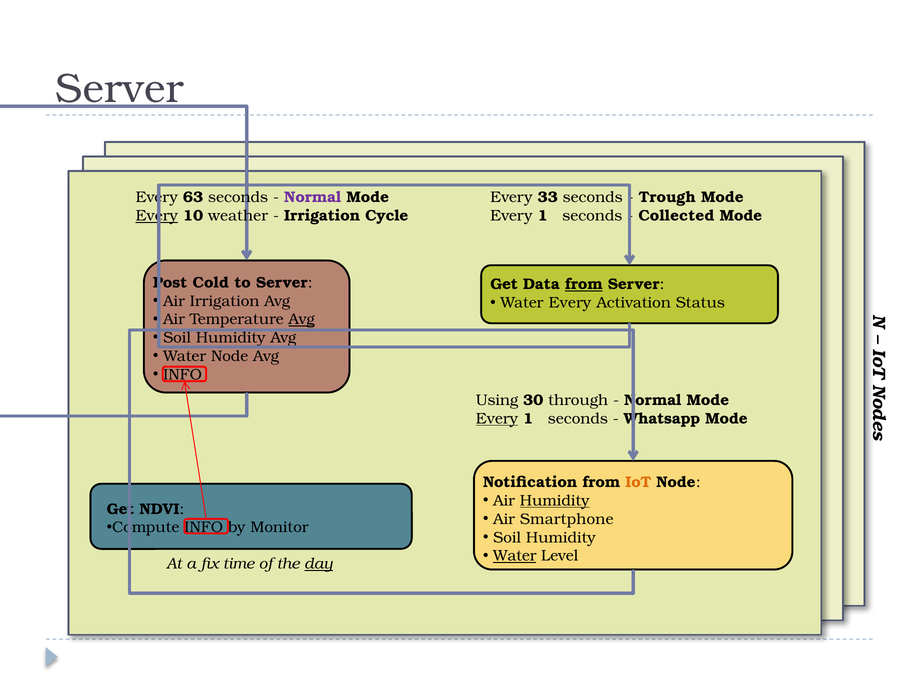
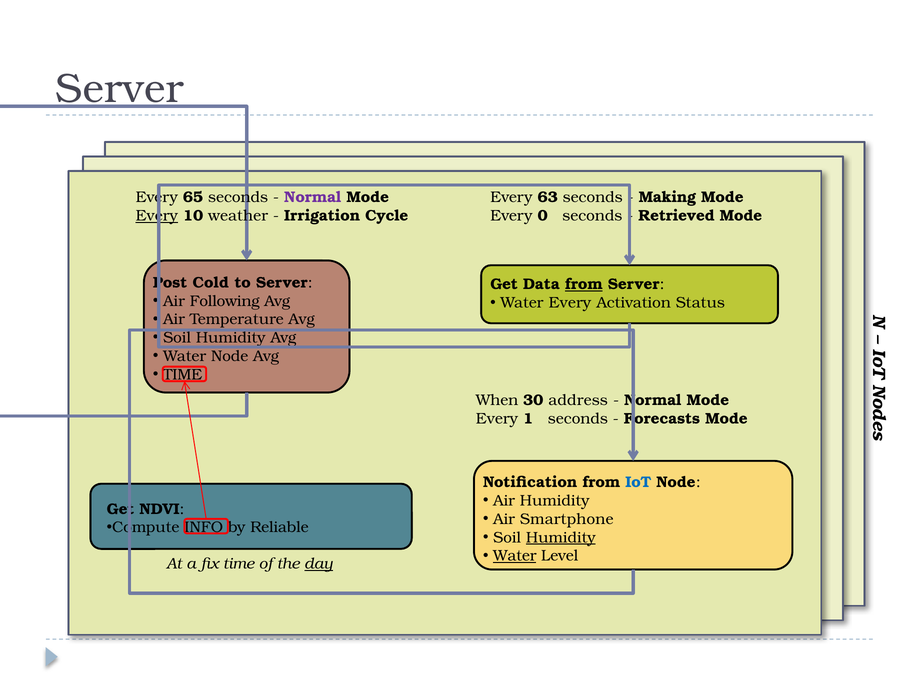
63: 63 -> 65 (193, 197)
33: 33 -> 63 (548, 197)
Trough: Trough -> Making (667, 197)
1: 1 -> 0 (543, 216)
Collected: Collected -> Retrieved (676, 216)
Air Irrigation: Irrigation -> Following (225, 301)
Avg underline: present -> none (302, 319)
INFO: INFO -> TIME (183, 374)
Using: Using -> When (497, 400)
through: through -> address (578, 400)
Every underline: present -> none (497, 418)
Whatsapp: Whatsapp -> Forecasts (662, 418)
IoT colour: orange -> blue (638, 482)
Humidity underline: present -> none (555, 500)
Monitor: Monitor -> Reliable (279, 527)
Humidity underline: none -> present (561, 537)
